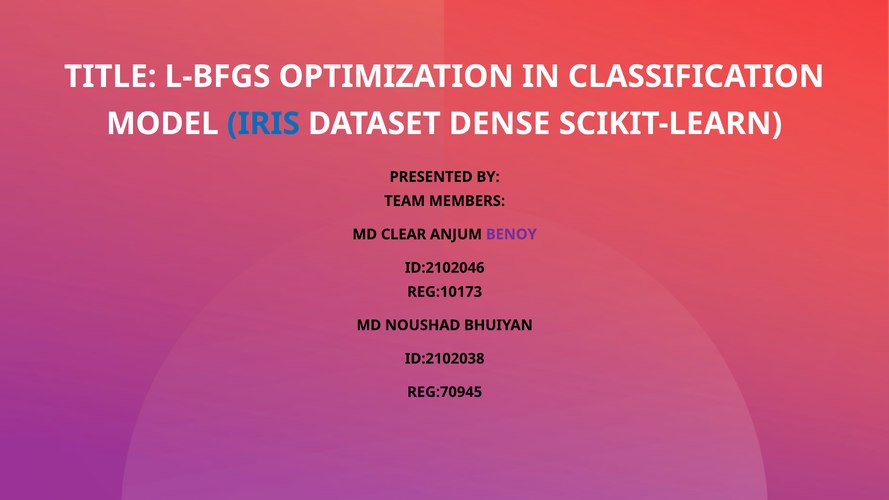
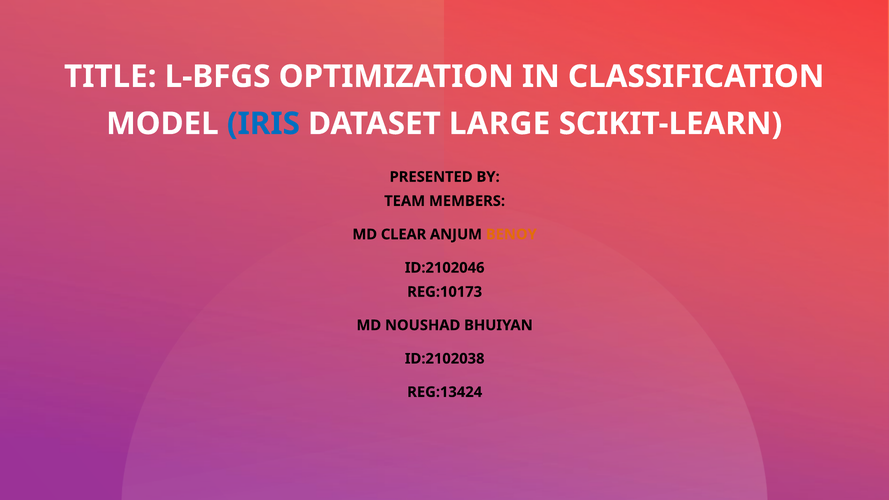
DENSE: DENSE -> LARGE (500, 124)
BENOY colour: purple -> orange (511, 234)
REG:70945: REG:70945 -> REG:13424 (445, 392)
